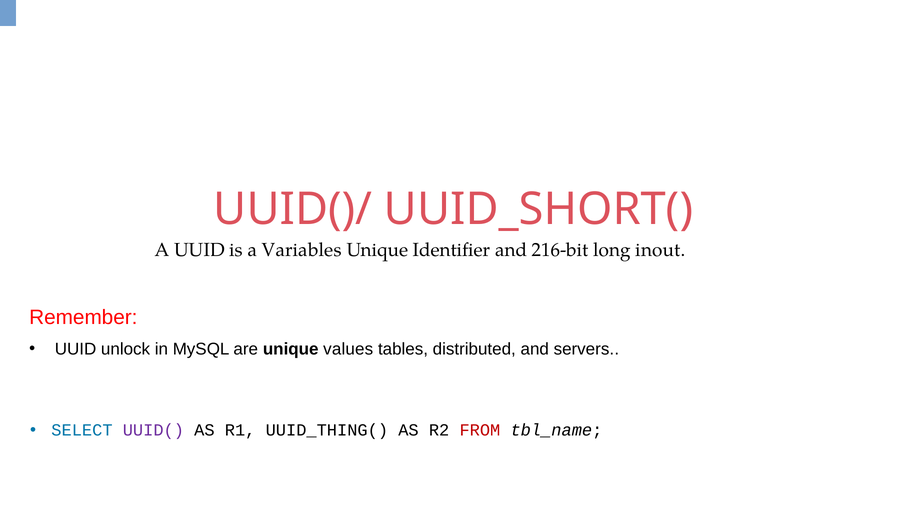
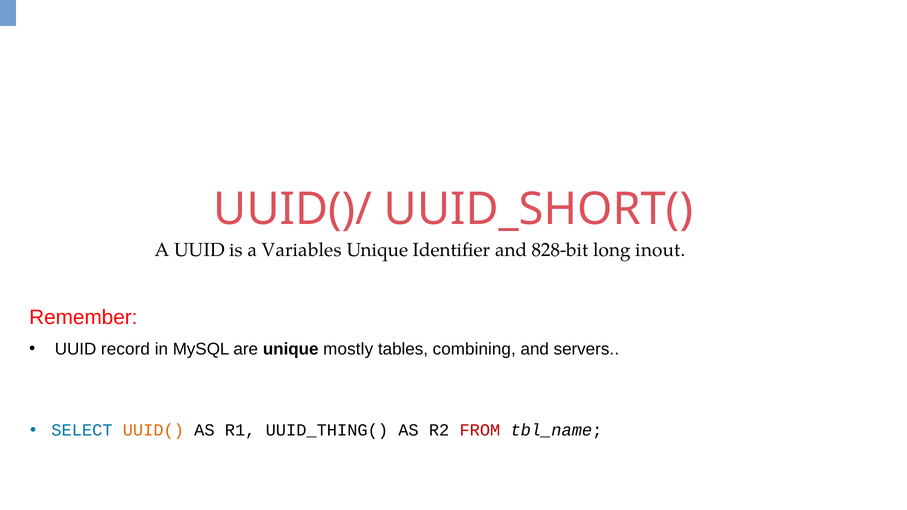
216-bit: 216-bit -> 828-bit (560, 250)
unlock: unlock -> record (125, 349)
values: values -> mostly (348, 349)
distributed: distributed -> combining (474, 349)
UUID( colour: purple -> orange (153, 431)
